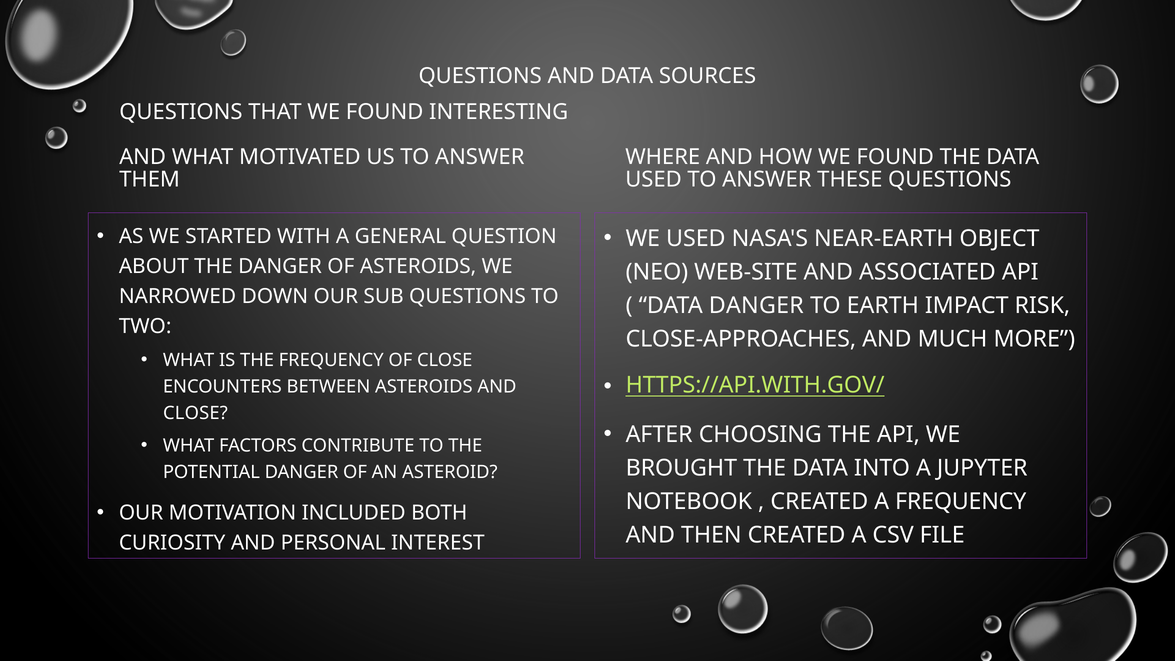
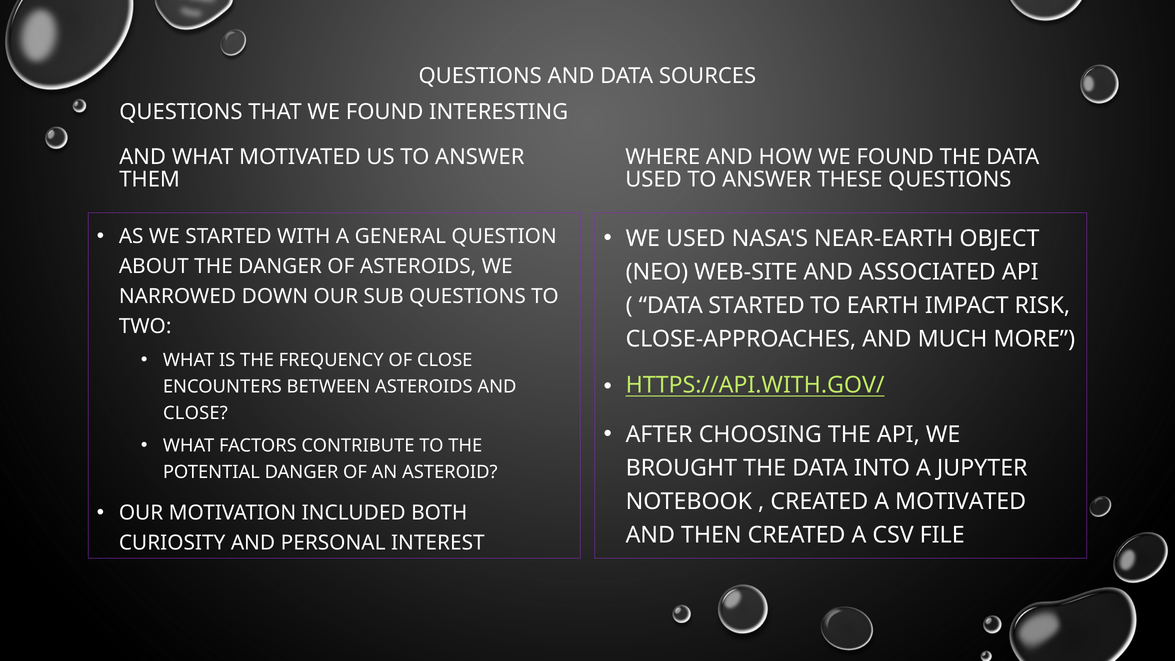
DATA DANGER: DANGER -> STARTED (757, 305)
A FREQUENCY: FREQUENCY -> MOTIVATED (961, 502)
